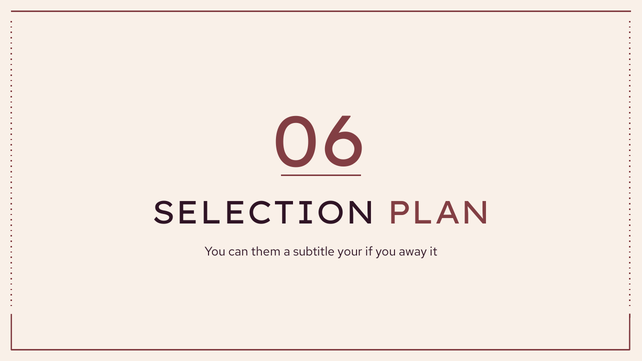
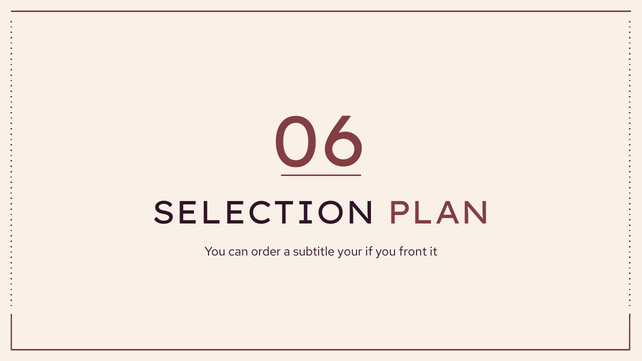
them: them -> order (266, 252)
away: away -> front (413, 252)
